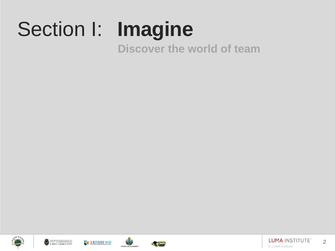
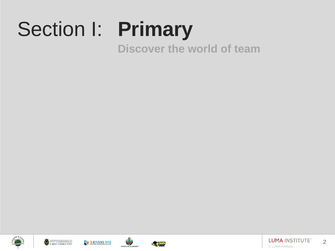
Imagine: Imagine -> Primary (155, 29)
